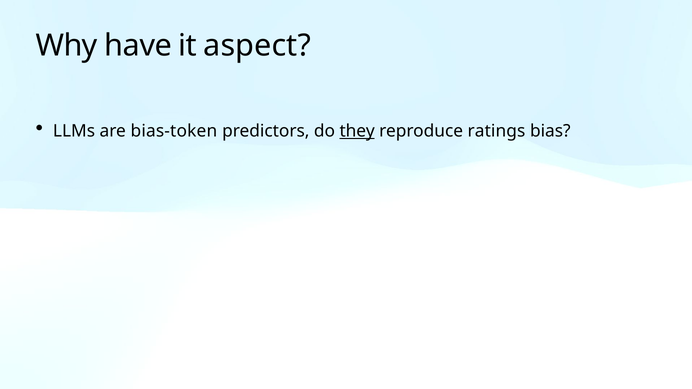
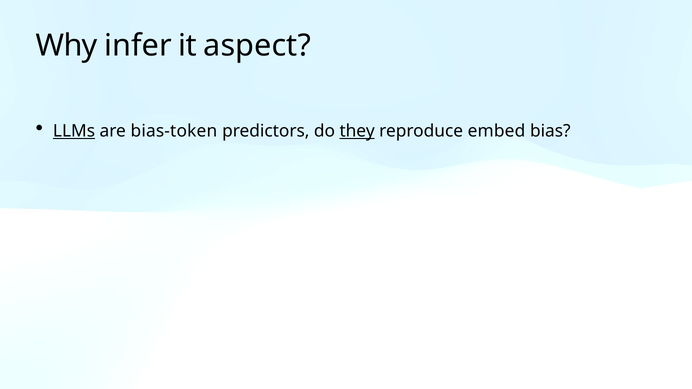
have: have -> infer (138, 45)
LLMs underline: none -> present (74, 131)
ratings: ratings -> embed (496, 131)
